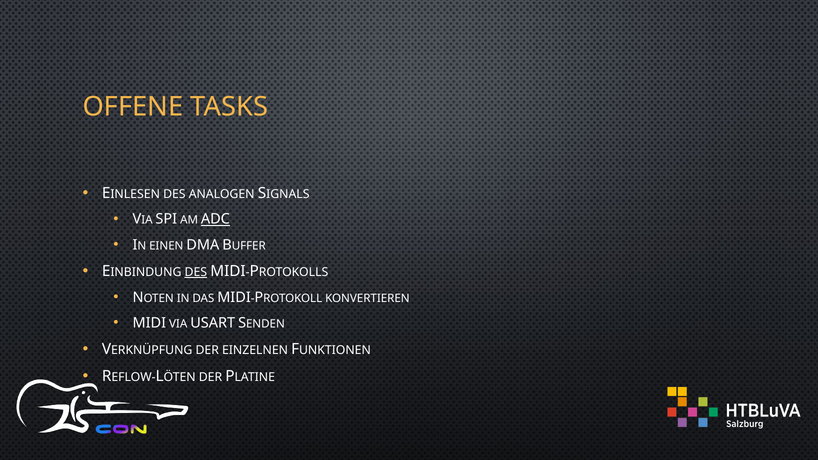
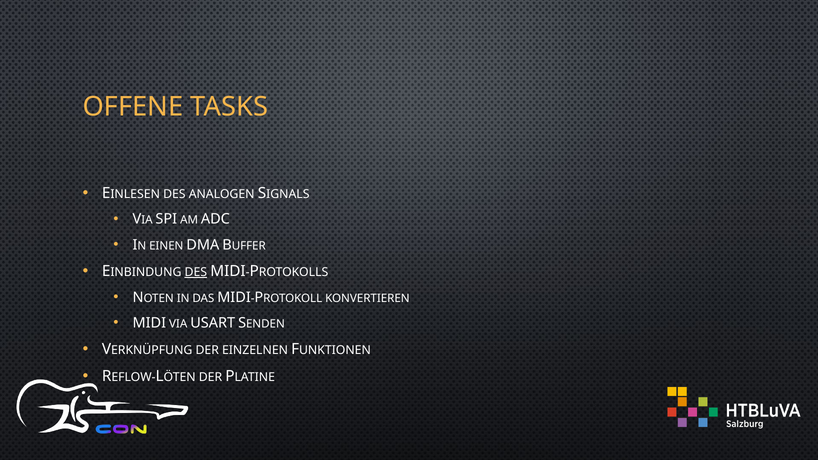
ADC underline: present -> none (215, 219)
